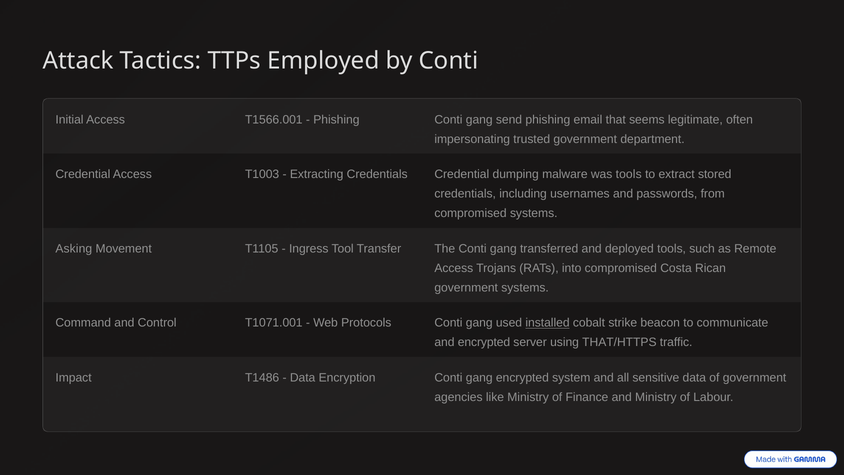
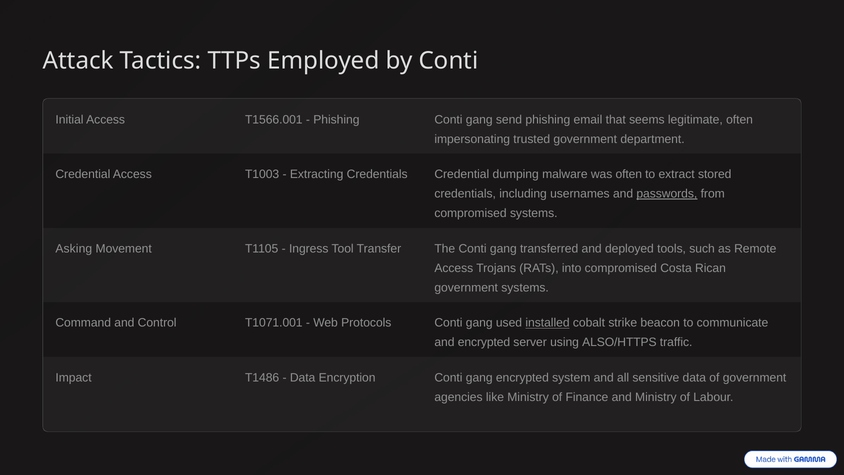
was tools: tools -> often (629, 174)
passwords underline: none -> present (667, 194)
THAT/HTTPS: THAT/HTTPS -> ALSO/HTTPS (619, 342)
